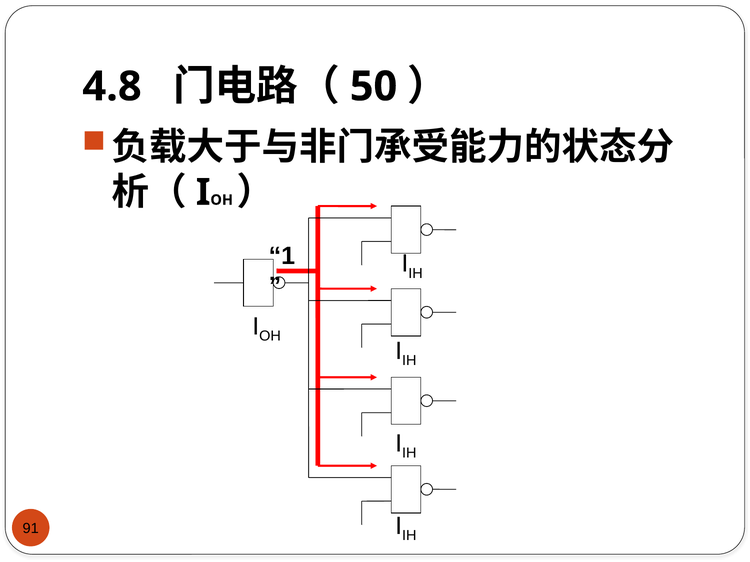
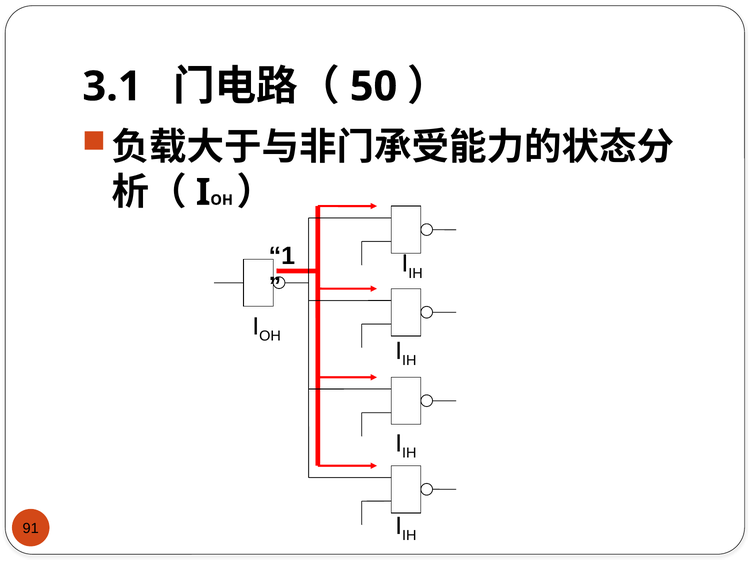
4.8: 4.8 -> 3.1 (112, 87)
